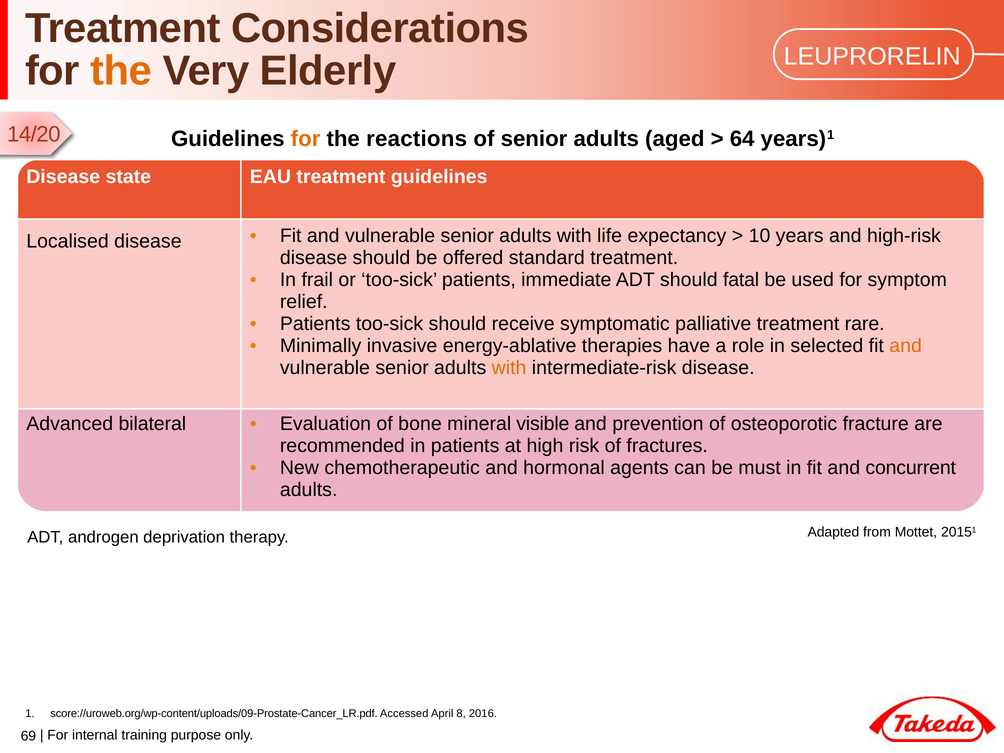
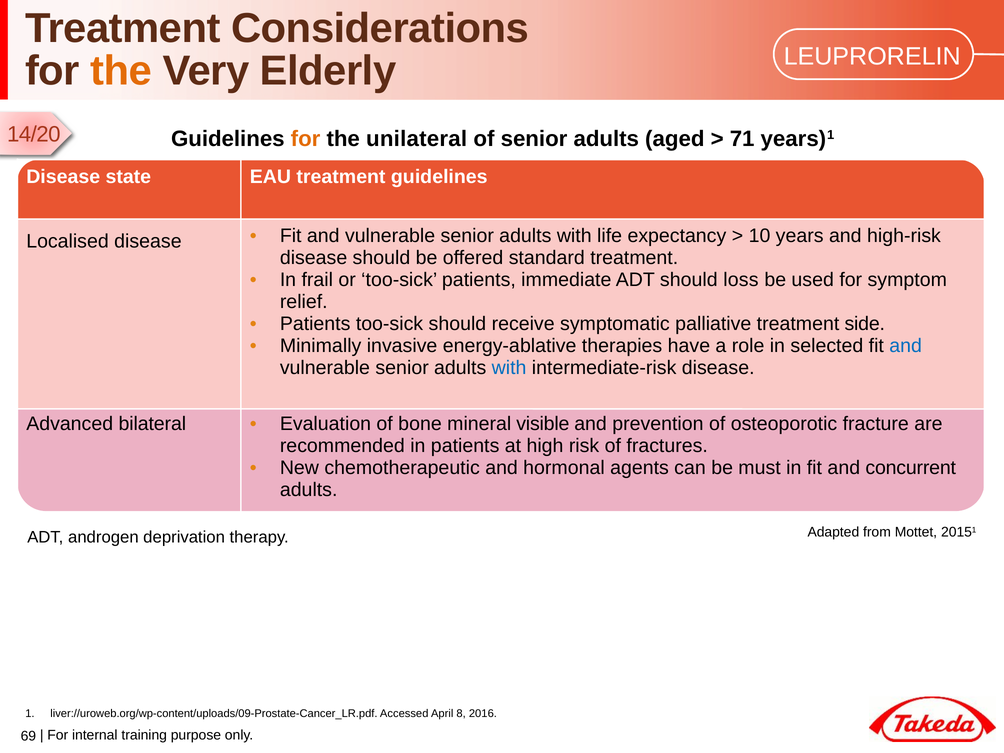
reactions: reactions -> unilateral (417, 139)
64: 64 -> 71 (742, 139)
fatal: fatal -> loss (741, 280)
rare: rare -> side (865, 324)
and colour: orange -> blue (906, 346)
with colour: orange -> blue (509, 368)
score://uroweb.org/wp-content/uploads/09-Prostate-Cancer_LR.pdf: score://uroweb.org/wp-content/uploads/09-Prostate-Cancer_LR.pdf -> liver://uroweb.org/wp-content/uploads/09-Prostate-Cancer_LR.pdf (214, 714)
